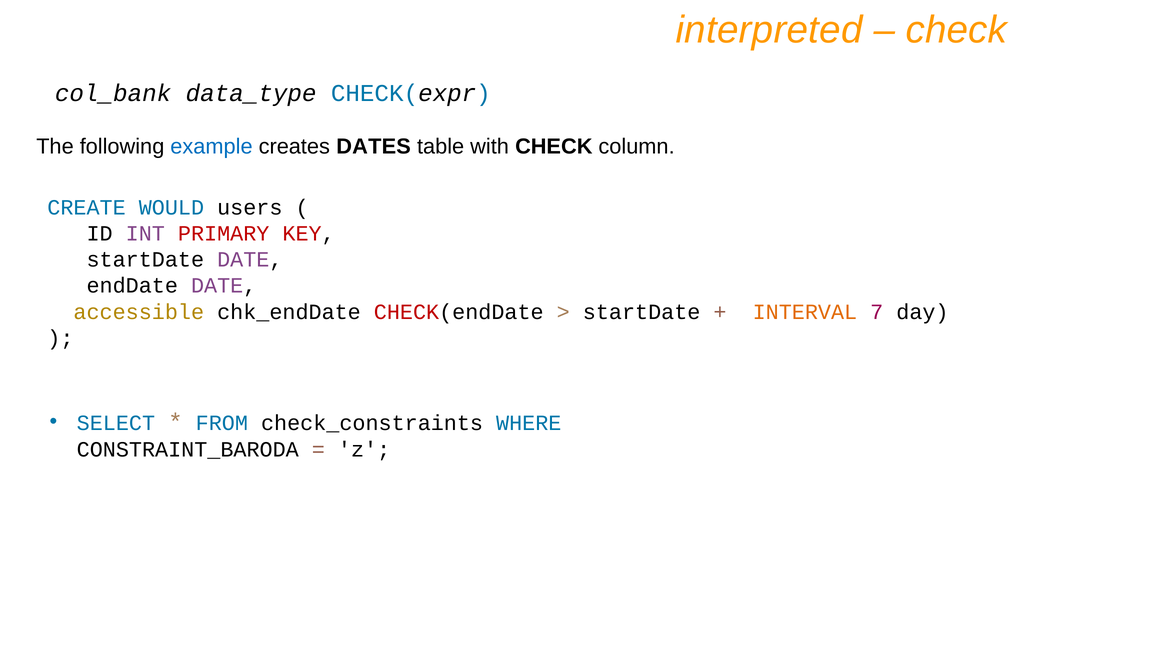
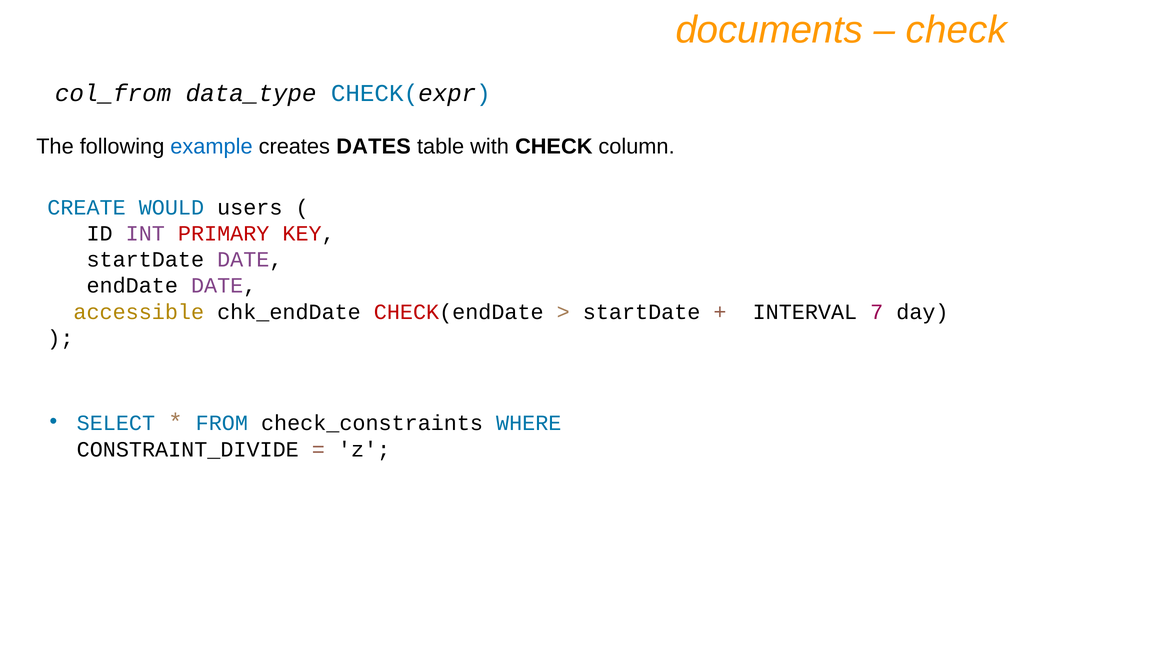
interpreted: interpreted -> documents (769, 30)
col_bank: col_bank -> col_from (113, 93)
INTERVAL colour: orange -> black (805, 312)
CONSTRAINT_BARODA: CONSTRAINT_BARODA -> CONSTRAINT_DIVIDE (188, 450)
